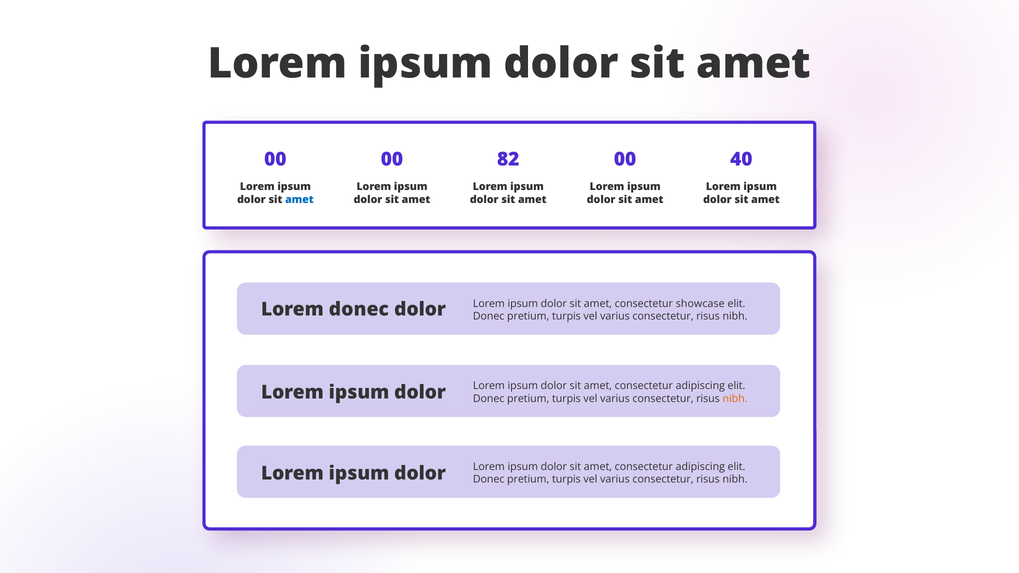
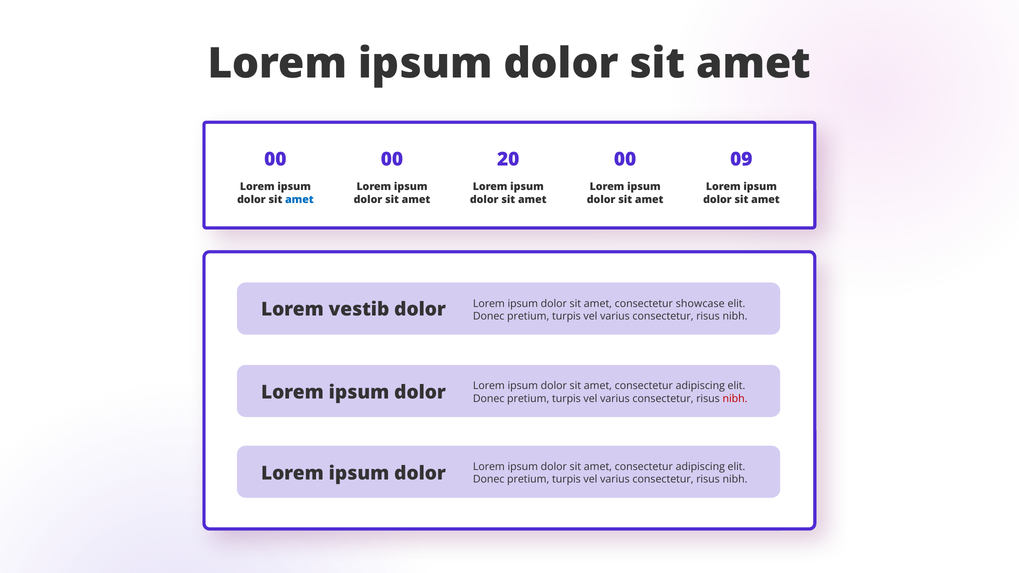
82: 82 -> 20 (508, 159)
40: 40 -> 09 (741, 159)
Lorem donec: donec -> vestib (359, 310)
nibh colour: orange -> red (735, 399)
